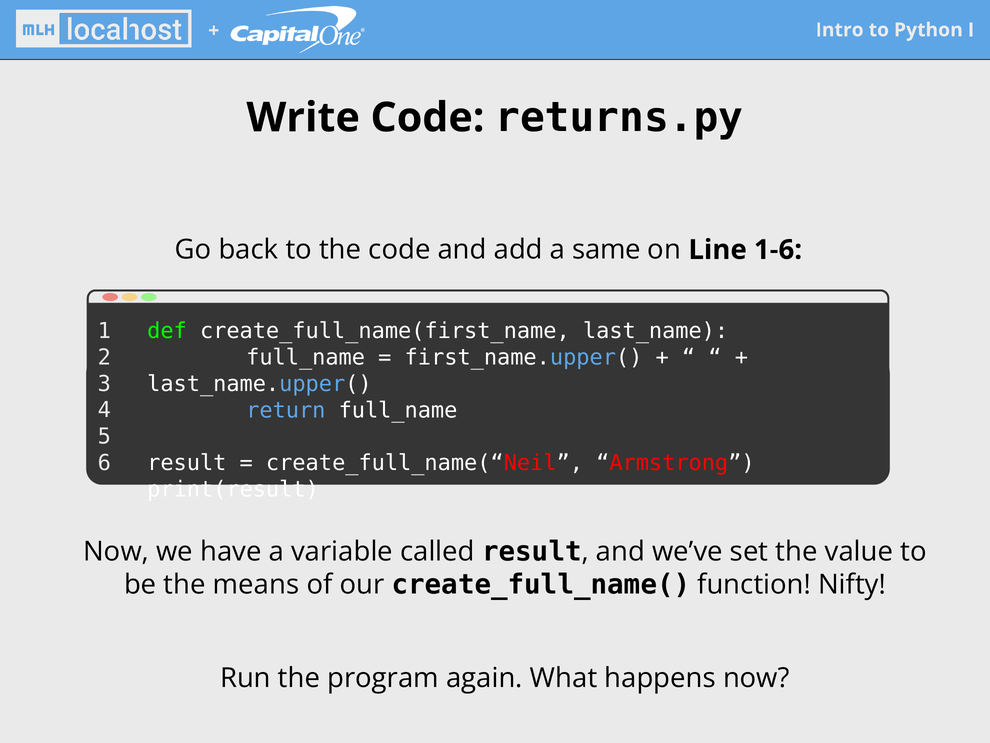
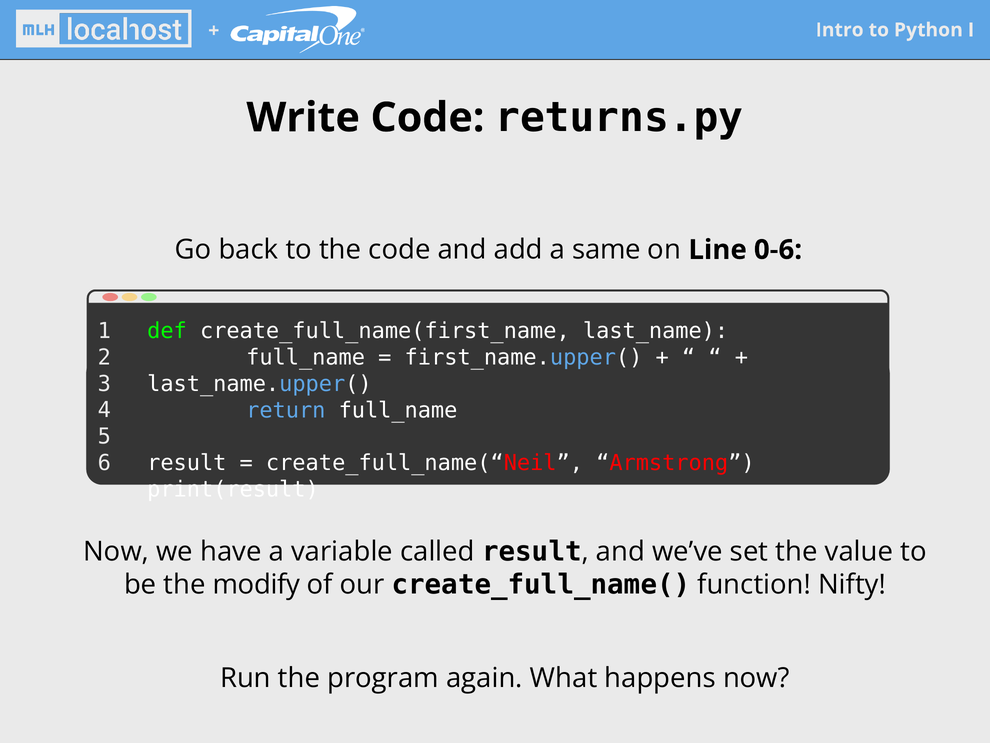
1-6: 1-6 -> 0-6 (778, 250)
means: means -> modify (256, 584)
